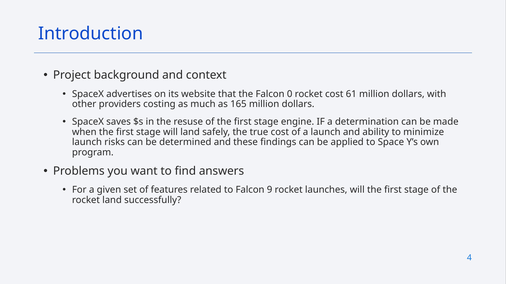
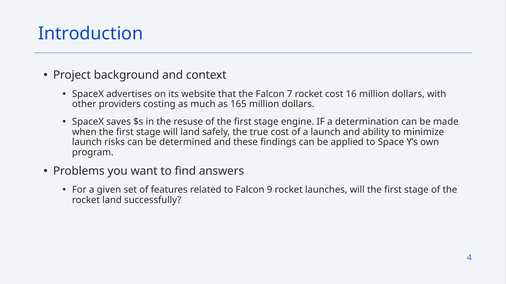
0: 0 -> 7 (290, 94)
61: 61 -> 16 (351, 94)
